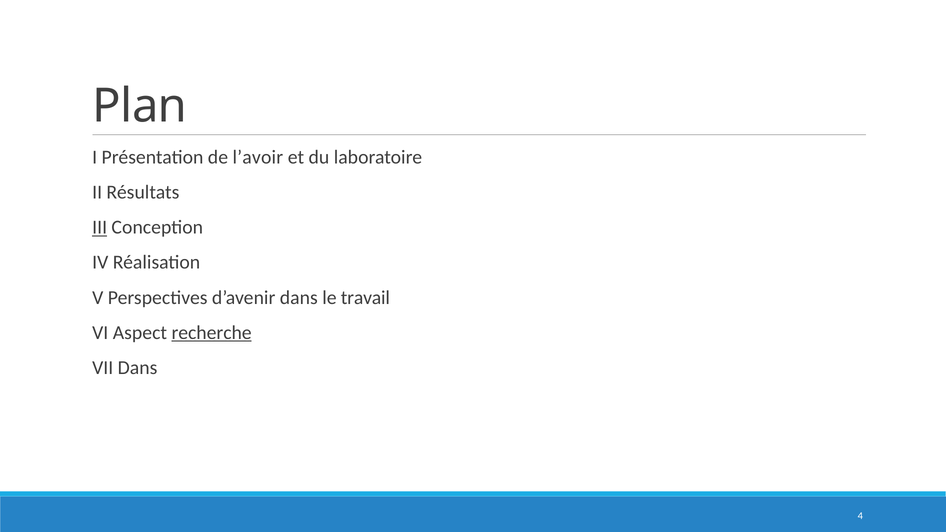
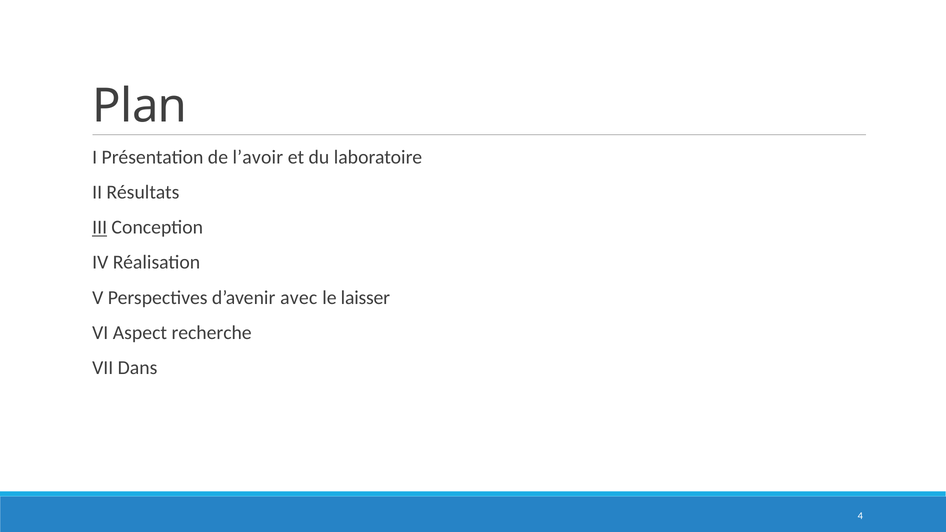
d’avenir dans: dans -> avec (299, 298)
travail: travail -> laisser (365, 298)
recherche underline: present -> none (212, 333)
